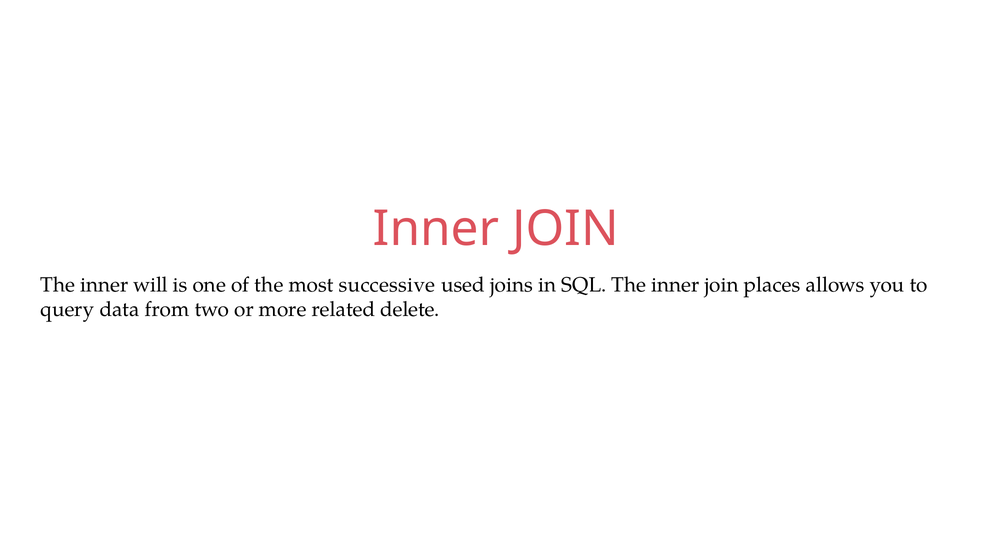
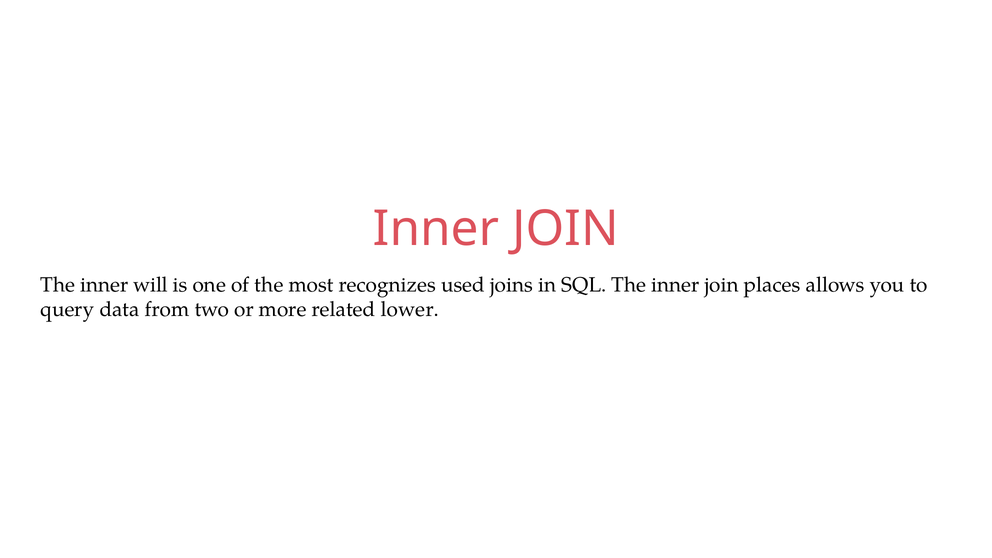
successive: successive -> recognizes (387, 285)
delete: delete -> lower (410, 309)
